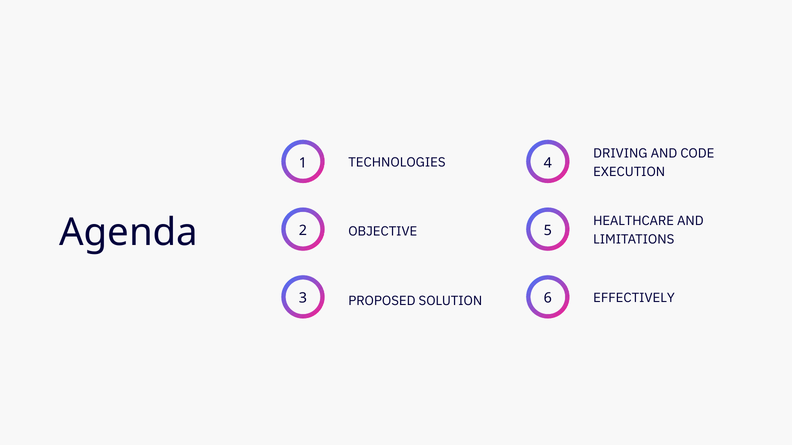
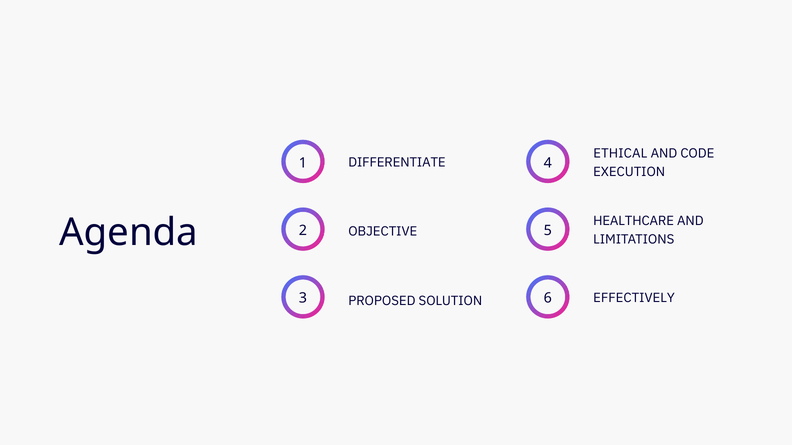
DRIVING: DRIVING -> ETHICAL (620, 153)
TECHNOLOGIES: TECHNOLOGIES -> DIFFERENTIATE (397, 163)
